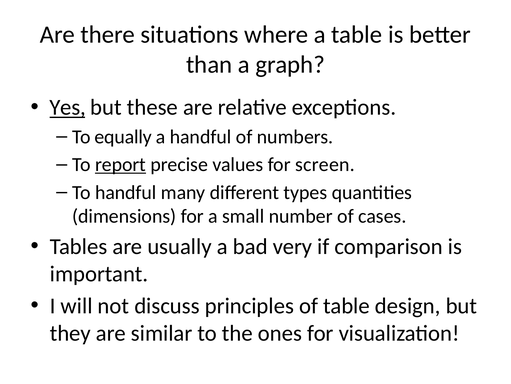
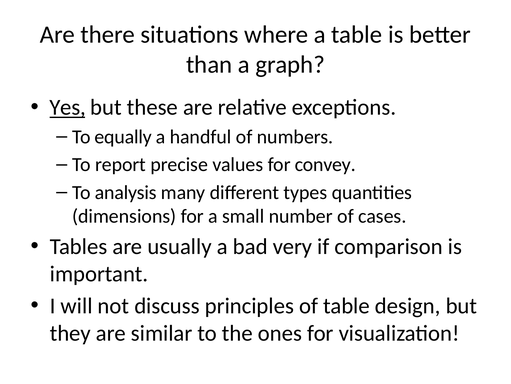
report underline: present -> none (120, 164)
screen: screen -> convey (325, 164)
To handful: handful -> analysis (126, 192)
